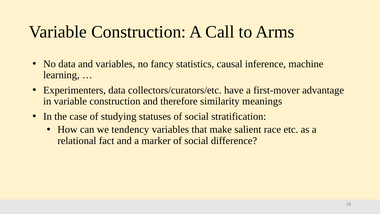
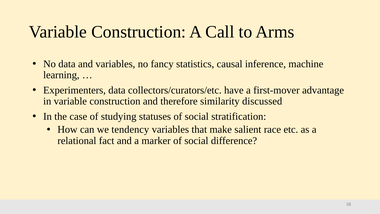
meanings: meanings -> discussed (262, 101)
